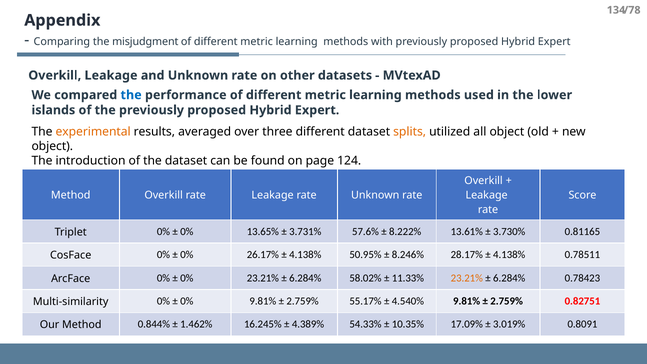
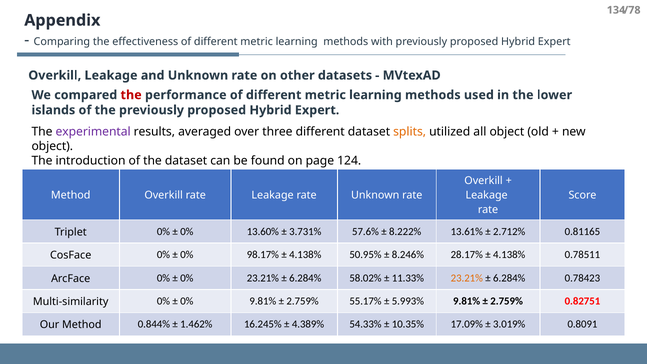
misjudgment: misjudgment -> effectiveness (145, 42)
the colour: blue -> red (131, 95)
experimental colour: orange -> purple (93, 132)
13.65%: 13.65% -> 13.60% (263, 232)
3.730%: 3.730% -> 2.712% (509, 232)
26.17%: 26.17% -> 98.17% (263, 255)
4.540%: 4.540% -> 5.993% (408, 301)
